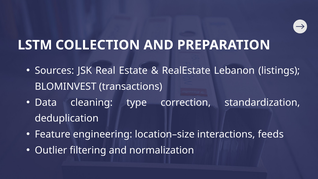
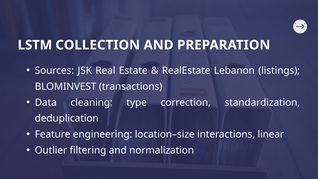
feeds: feeds -> linear (271, 134)
